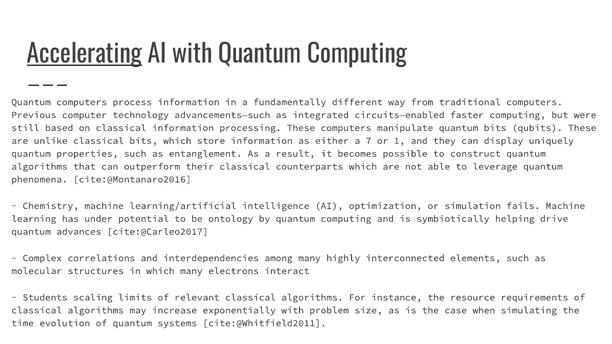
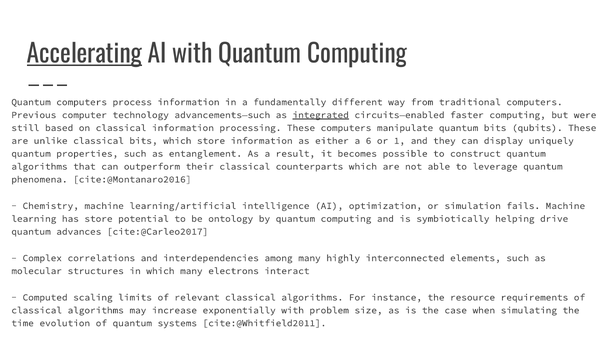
integrated underline: none -> present (321, 115)
7: 7 -> 6 (369, 141)
has under: under -> store (98, 219)
Students: Students -> Computed (45, 298)
